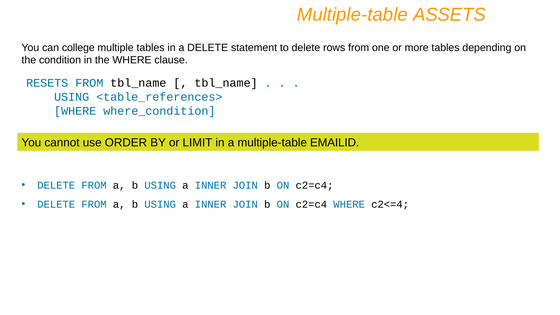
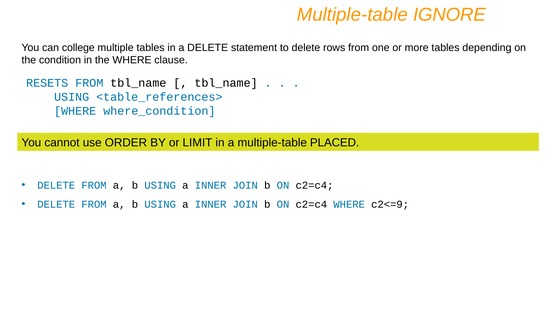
ASSETS: ASSETS -> IGNORE (449, 15)
EMAILID: EMAILID -> PLACED (335, 143)
c2<=4: c2<=4 -> c2<=9 (390, 204)
